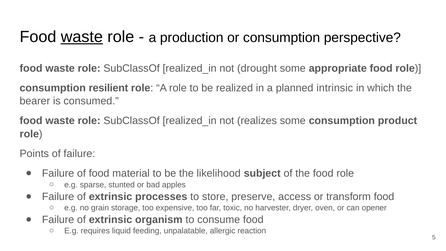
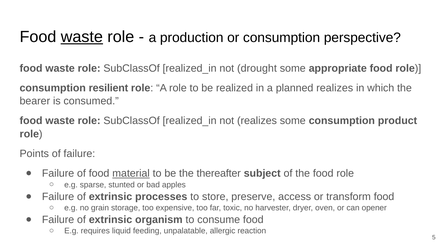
planned intrinsic: intrinsic -> realizes (335, 88)
material underline: none -> present (131, 173)
likelihood: likelihood -> thereafter (219, 173)
